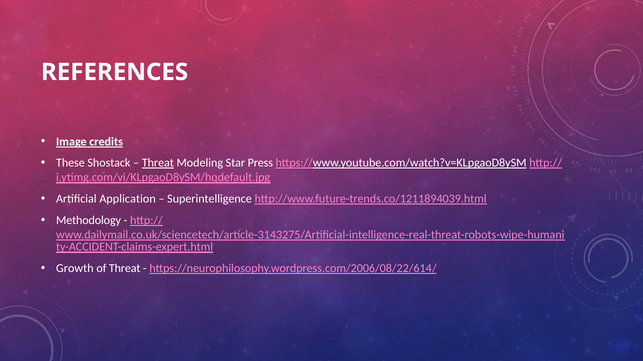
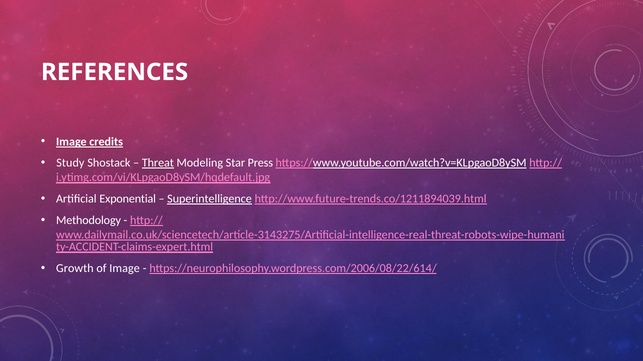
These: These -> Study (70, 163)
Application: Application -> Exponential (128, 199)
Superintelligence underline: none -> present (210, 199)
of Threat: Threat -> Image (125, 269)
